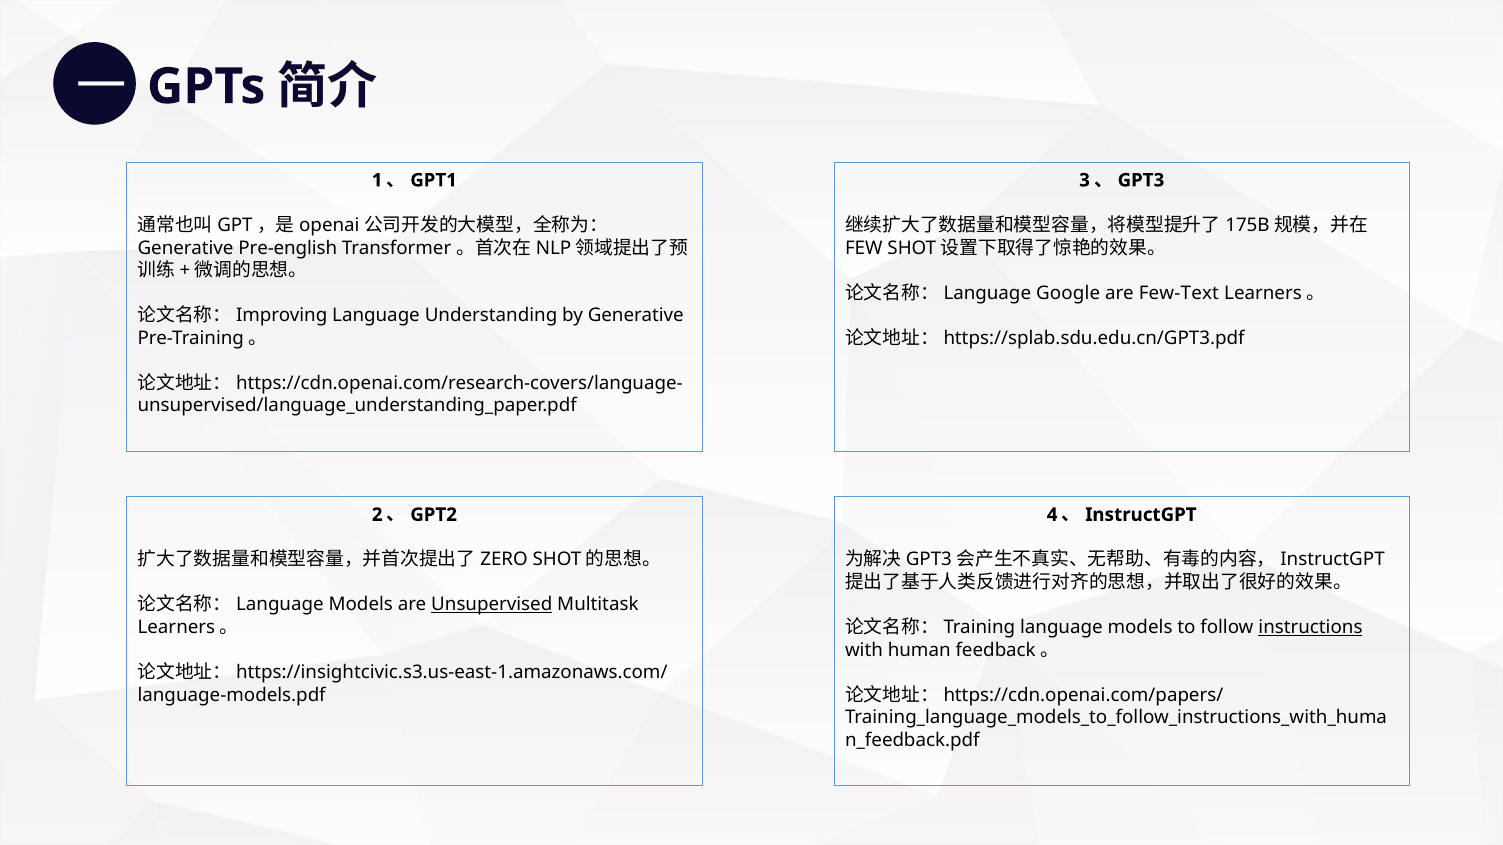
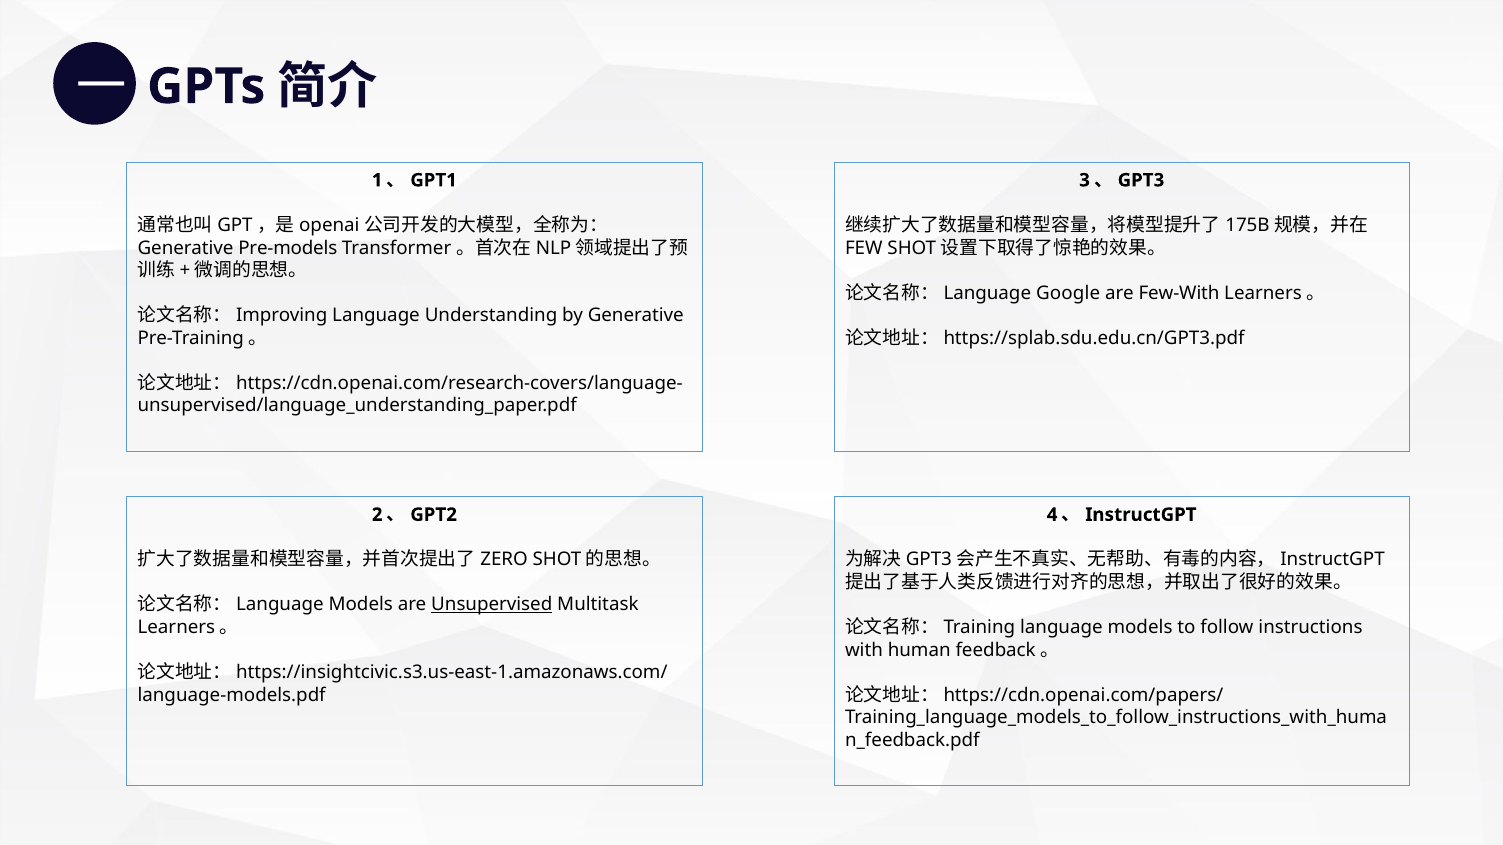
Pre-english: Pre-english -> Pre-models (288, 248)
Few-Text: Few-Text -> Few-With (1179, 293)
instructions underline: present -> none (1310, 628)
